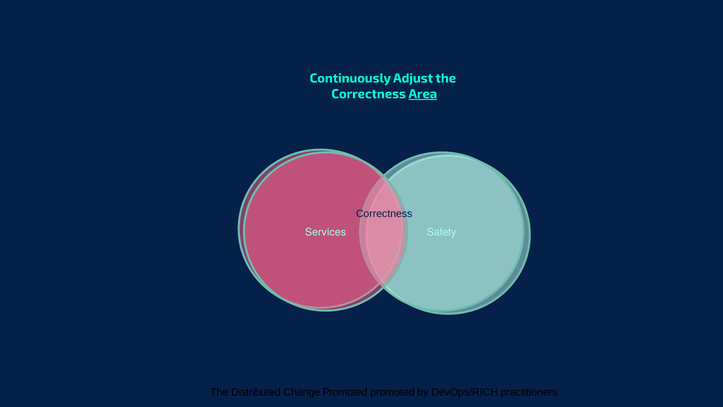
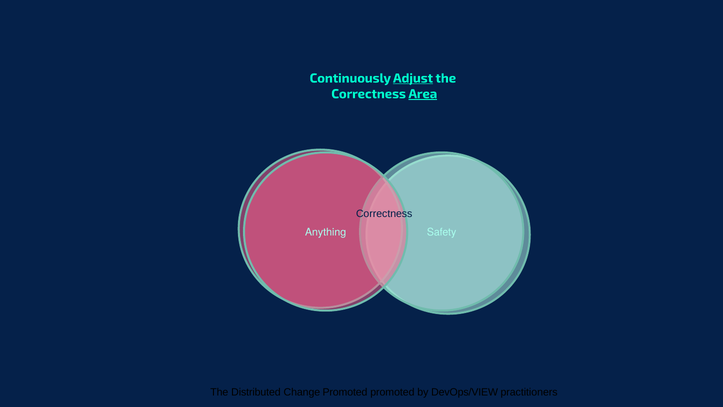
Adjust underline: none -> present (413, 78)
Services: Services -> Anything (326, 232)
DevOps/RICH: DevOps/RICH -> DevOps/VIEW (465, 392)
